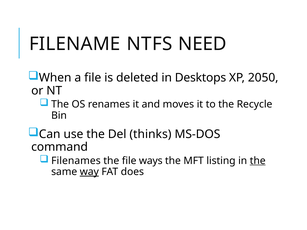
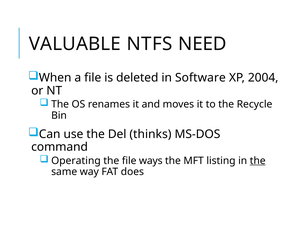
FILENAME: FILENAME -> VALUABLE (75, 44)
Desktops: Desktops -> Software (200, 78)
2050: 2050 -> 2004 (263, 78)
Filenames: Filenames -> Operating (76, 161)
way underline: present -> none (89, 172)
